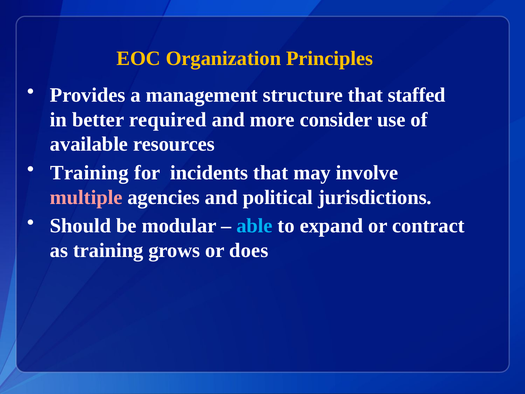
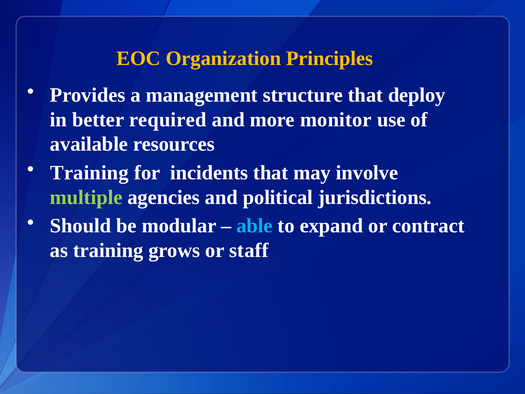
staffed: staffed -> deploy (417, 95)
consider: consider -> monitor (336, 120)
multiple colour: pink -> light green (86, 197)
does: does -> staff (249, 250)
